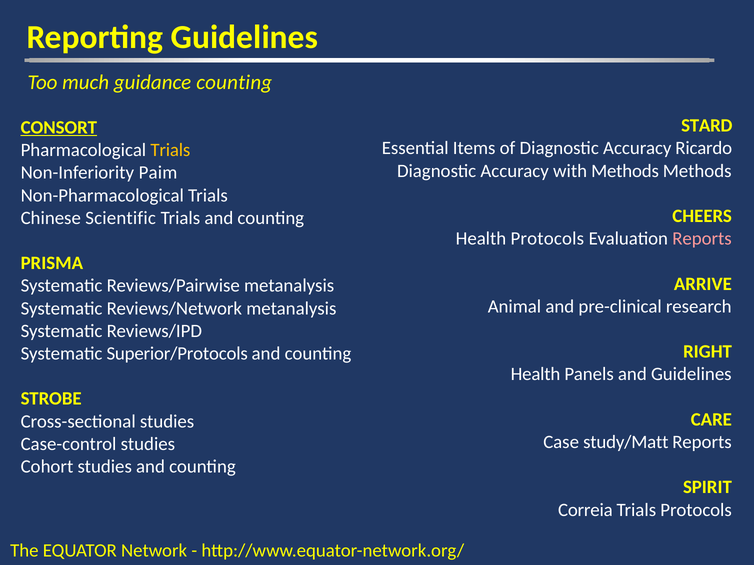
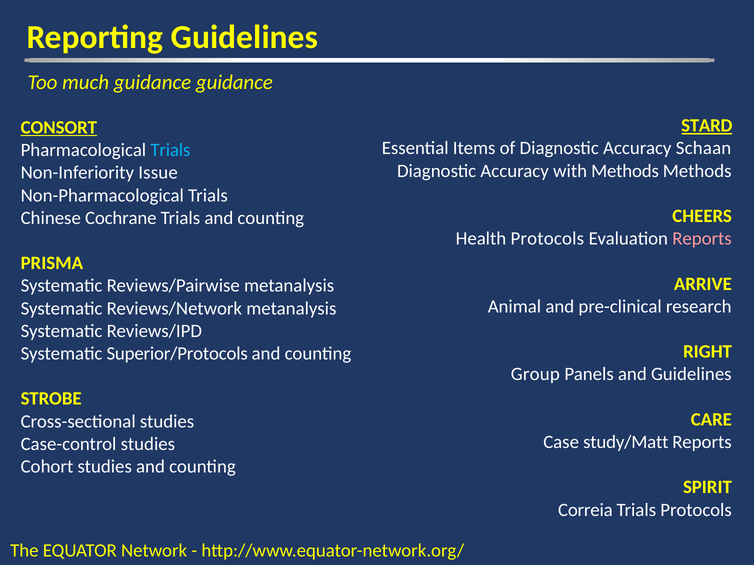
guidance counting: counting -> guidance (234, 82)
STARD underline: none -> present (707, 126)
Ricardo: Ricardo -> Schaan (704, 148)
Trials colour: yellow -> light blue (170, 150)
Paim: Paim -> Issue (158, 173)
Scientific: Scientific -> Cochrane (121, 218)
Health: Health -> Group (535, 375)
